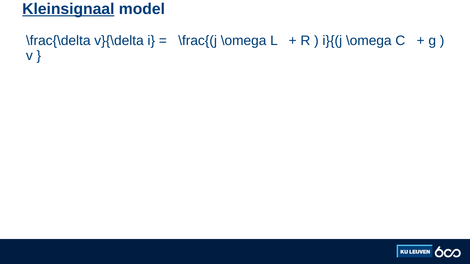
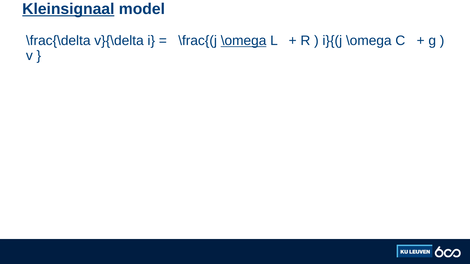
\omega underline: none -> present (244, 41)
